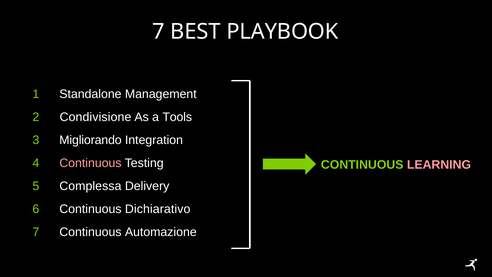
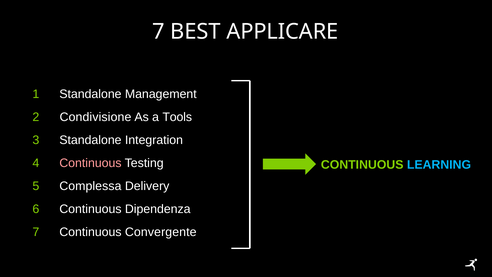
PLAYBOOK: PLAYBOOK -> APPLICARE (282, 32)
Migliorando: Migliorando -> Standalone (90, 140)
LEARNING colour: pink -> light blue (439, 165)
Dichiarativo: Dichiarativo -> Dipendenza (158, 209)
Automazione: Automazione -> Convergente (161, 232)
